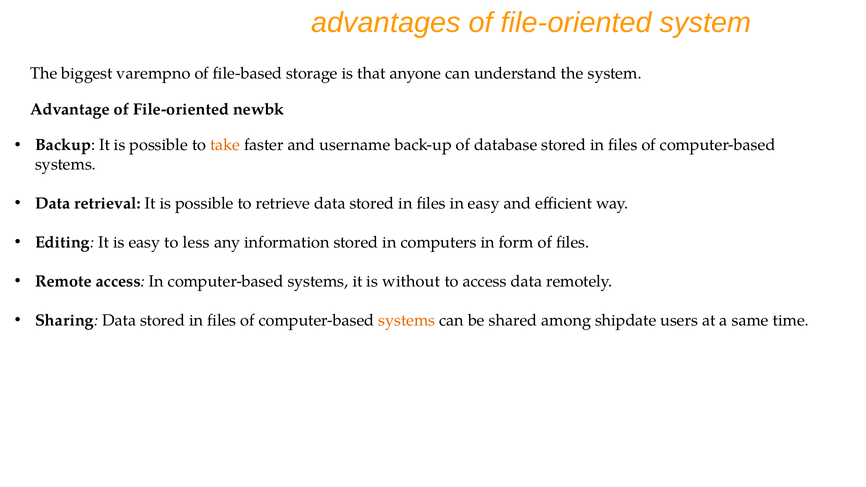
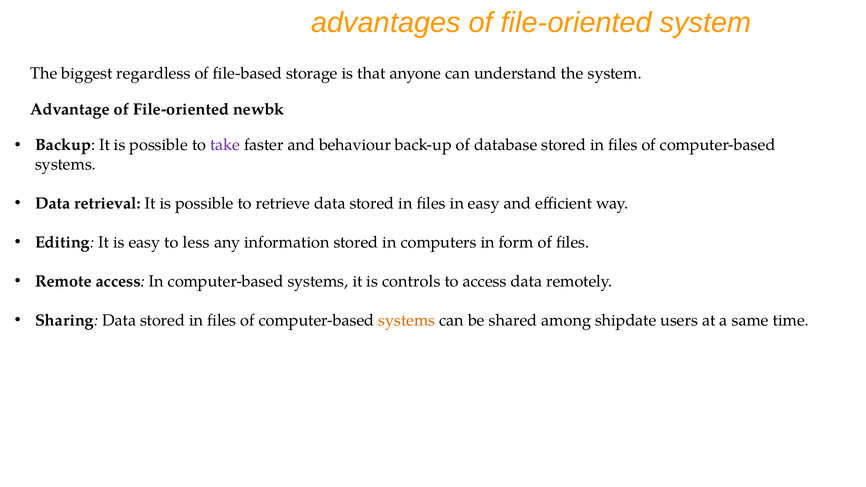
varempno: varempno -> regardless (153, 73)
take colour: orange -> purple (225, 145)
username: username -> behaviour (355, 145)
without: without -> controls (411, 281)
